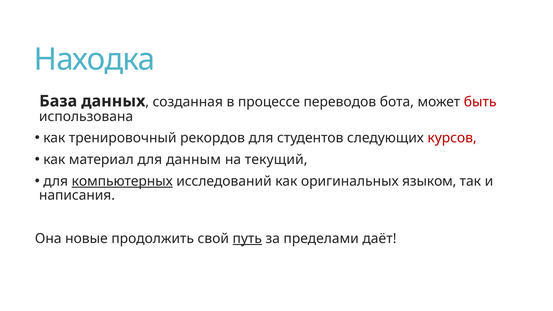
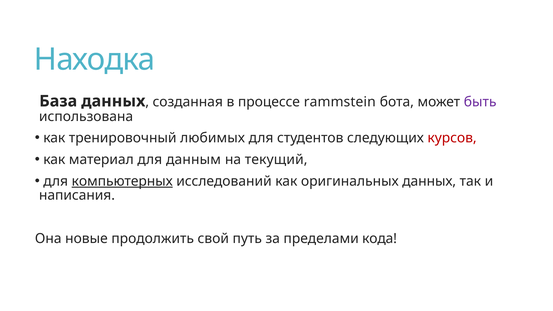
переводов: переводов -> rammstein (340, 102)
быть colour: red -> purple (480, 102)
рекордов: рекордов -> любимых (213, 138)
оригинальных языком: языком -> данных (429, 181)
путь underline: present -> none (247, 239)
даёт: даёт -> кода (380, 239)
